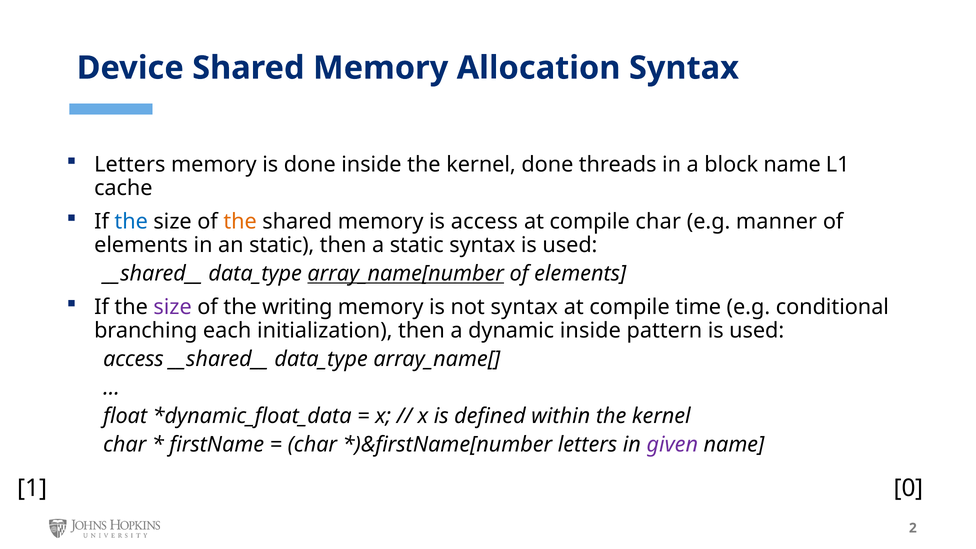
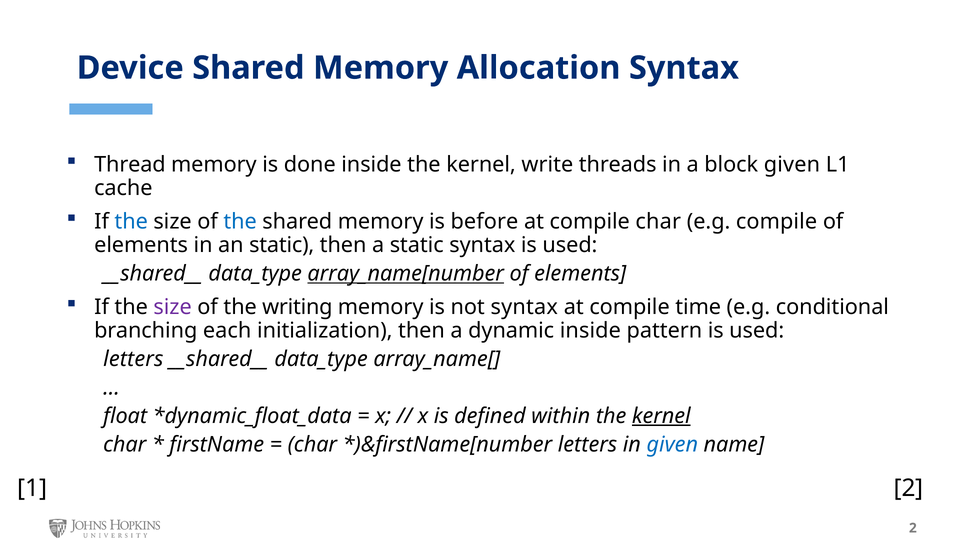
Letters: Letters -> Thread (130, 165)
kernel done: done -> write (547, 165)
block name: name -> given (792, 165)
the colour: orange -> blue (240, 222)
is access: access -> before (484, 222)
e.g manner: manner -> compile (777, 222)
access: access -> letters (133, 359)
kernel underline: none -> present (661, 416)
given colour: purple -> blue (672, 445)
0: 0 -> 2 (908, 488)
